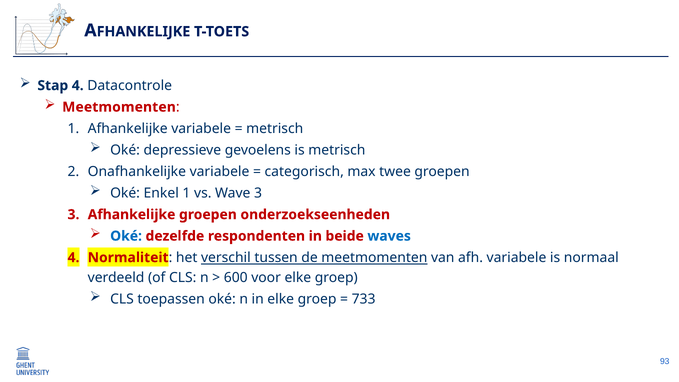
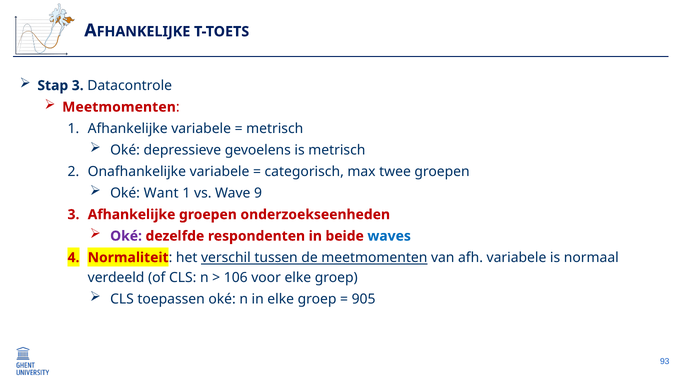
Stap 4: 4 -> 3 (78, 86)
Enkel: Enkel -> Want (161, 193)
Wave 3: 3 -> 9 (258, 193)
Oké colour: blue -> purple (126, 236)
600: 600 -> 106 (236, 278)
733: 733 -> 905 (364, 299)
